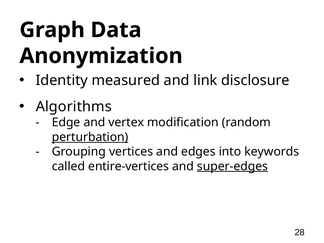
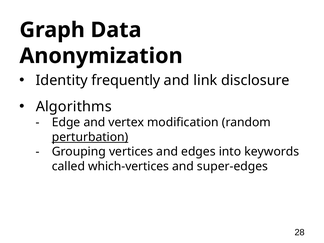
measured: measured -> frequently (126, 80)
entire-vertices: entire-vertices -> which-vertices (129, 166)
super-edges underline: present -> none (232, 166)
